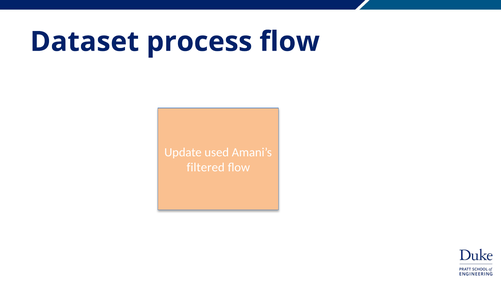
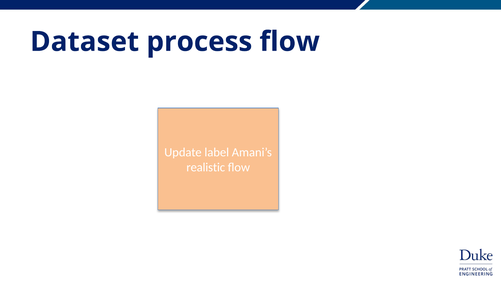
used: used -> label (217, 152)
filtered: filtered -> realistic (206, 167)
